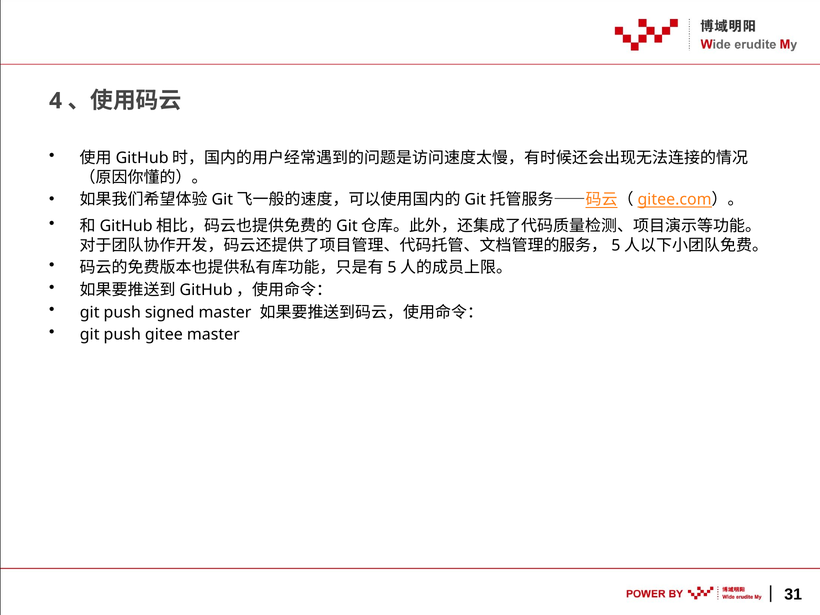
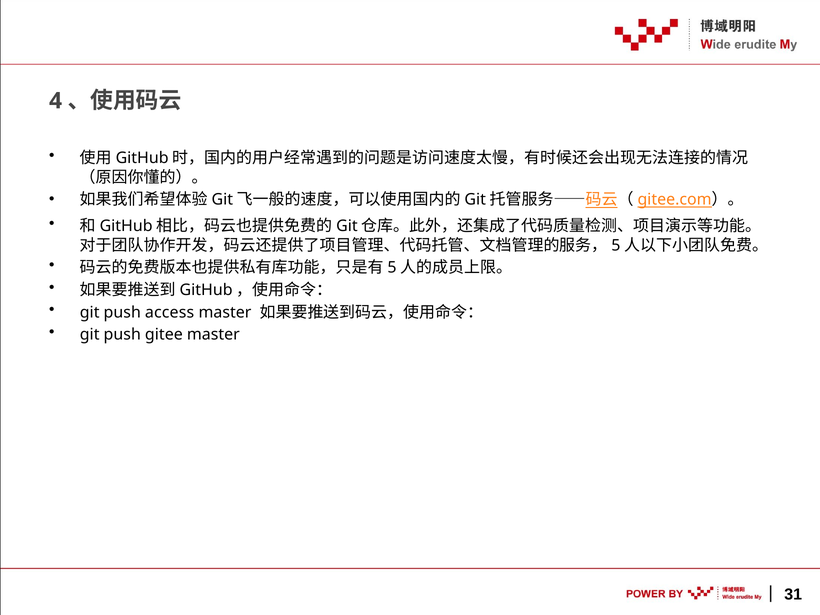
signed: signed -> access (170, 312)
